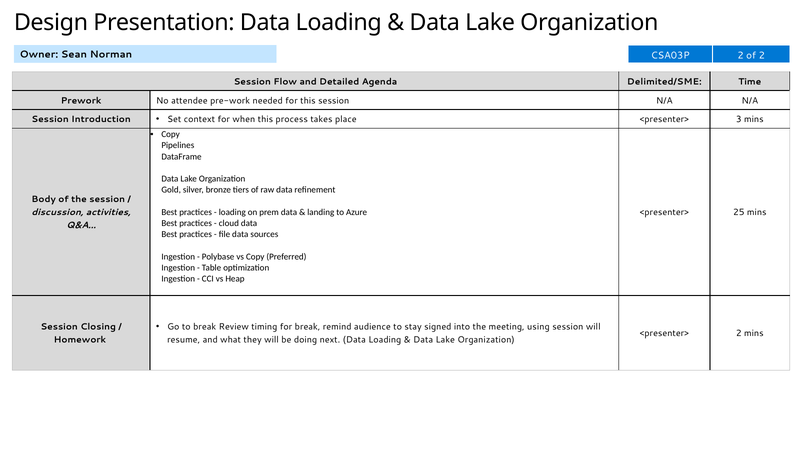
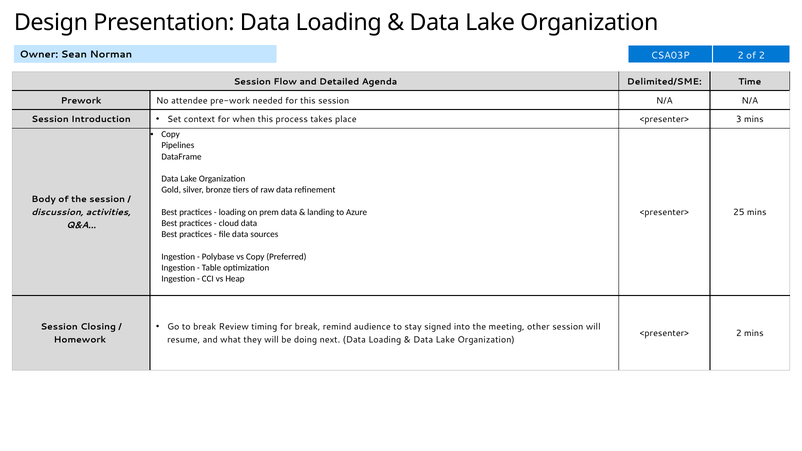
using: using -> other (538, 327)
